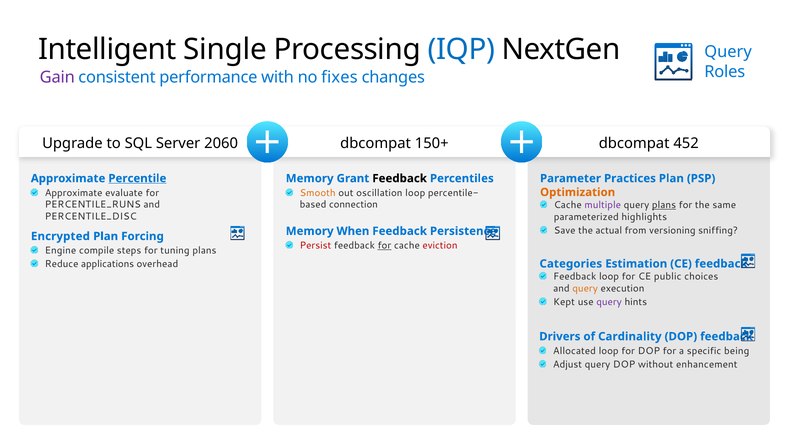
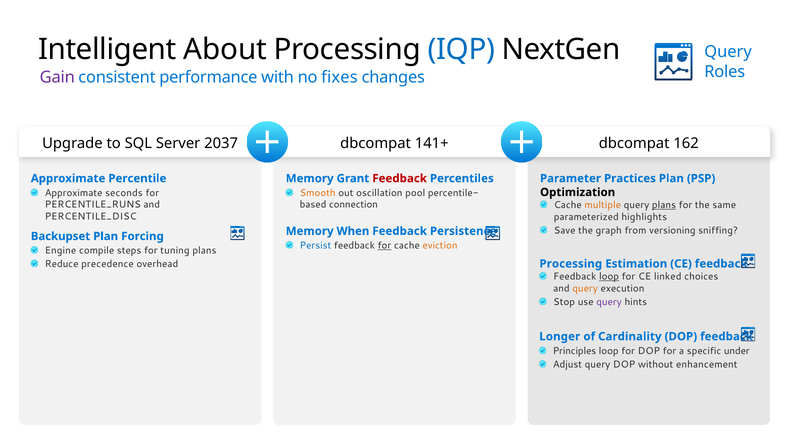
Single: Single -> About (225, 49)
2060: 2060 -> 2037 (221, 144)
150+: 150+ -> 141+ (432, 144)
452: 452 -> 162 (686, 144)
Percentile underline: present -> none (137, 178)
Feedback colour: black -> red (400, 178)
evaluate: evaluate -> seconds (124, 193)
oscillation loop: loop -> pool (415, 193)
Optimization colour: orange -> black (578, 192)
multiple colour: purple -> orange (603, 205)
actual: actual -> graph (609, 230)
Encrypted: Encrypted -> Backupset (61, 236)
Persist colour: red -> blue (315, 245)
eviction colour: red -> orange (440, 245)
applications: applications -> precedence (107, 264)
Categories: Categories -> Processing (571, 264)
loop underline: none -> present (609, 276)
public: public -> linked (668, 276)
Kept: Kept -> Stop (564, 302)
Drivers: Drivers -> Longer (560, 336)
Allocated: Allocated -> Principles (575, 351)
being: being -> under (737, 351)
